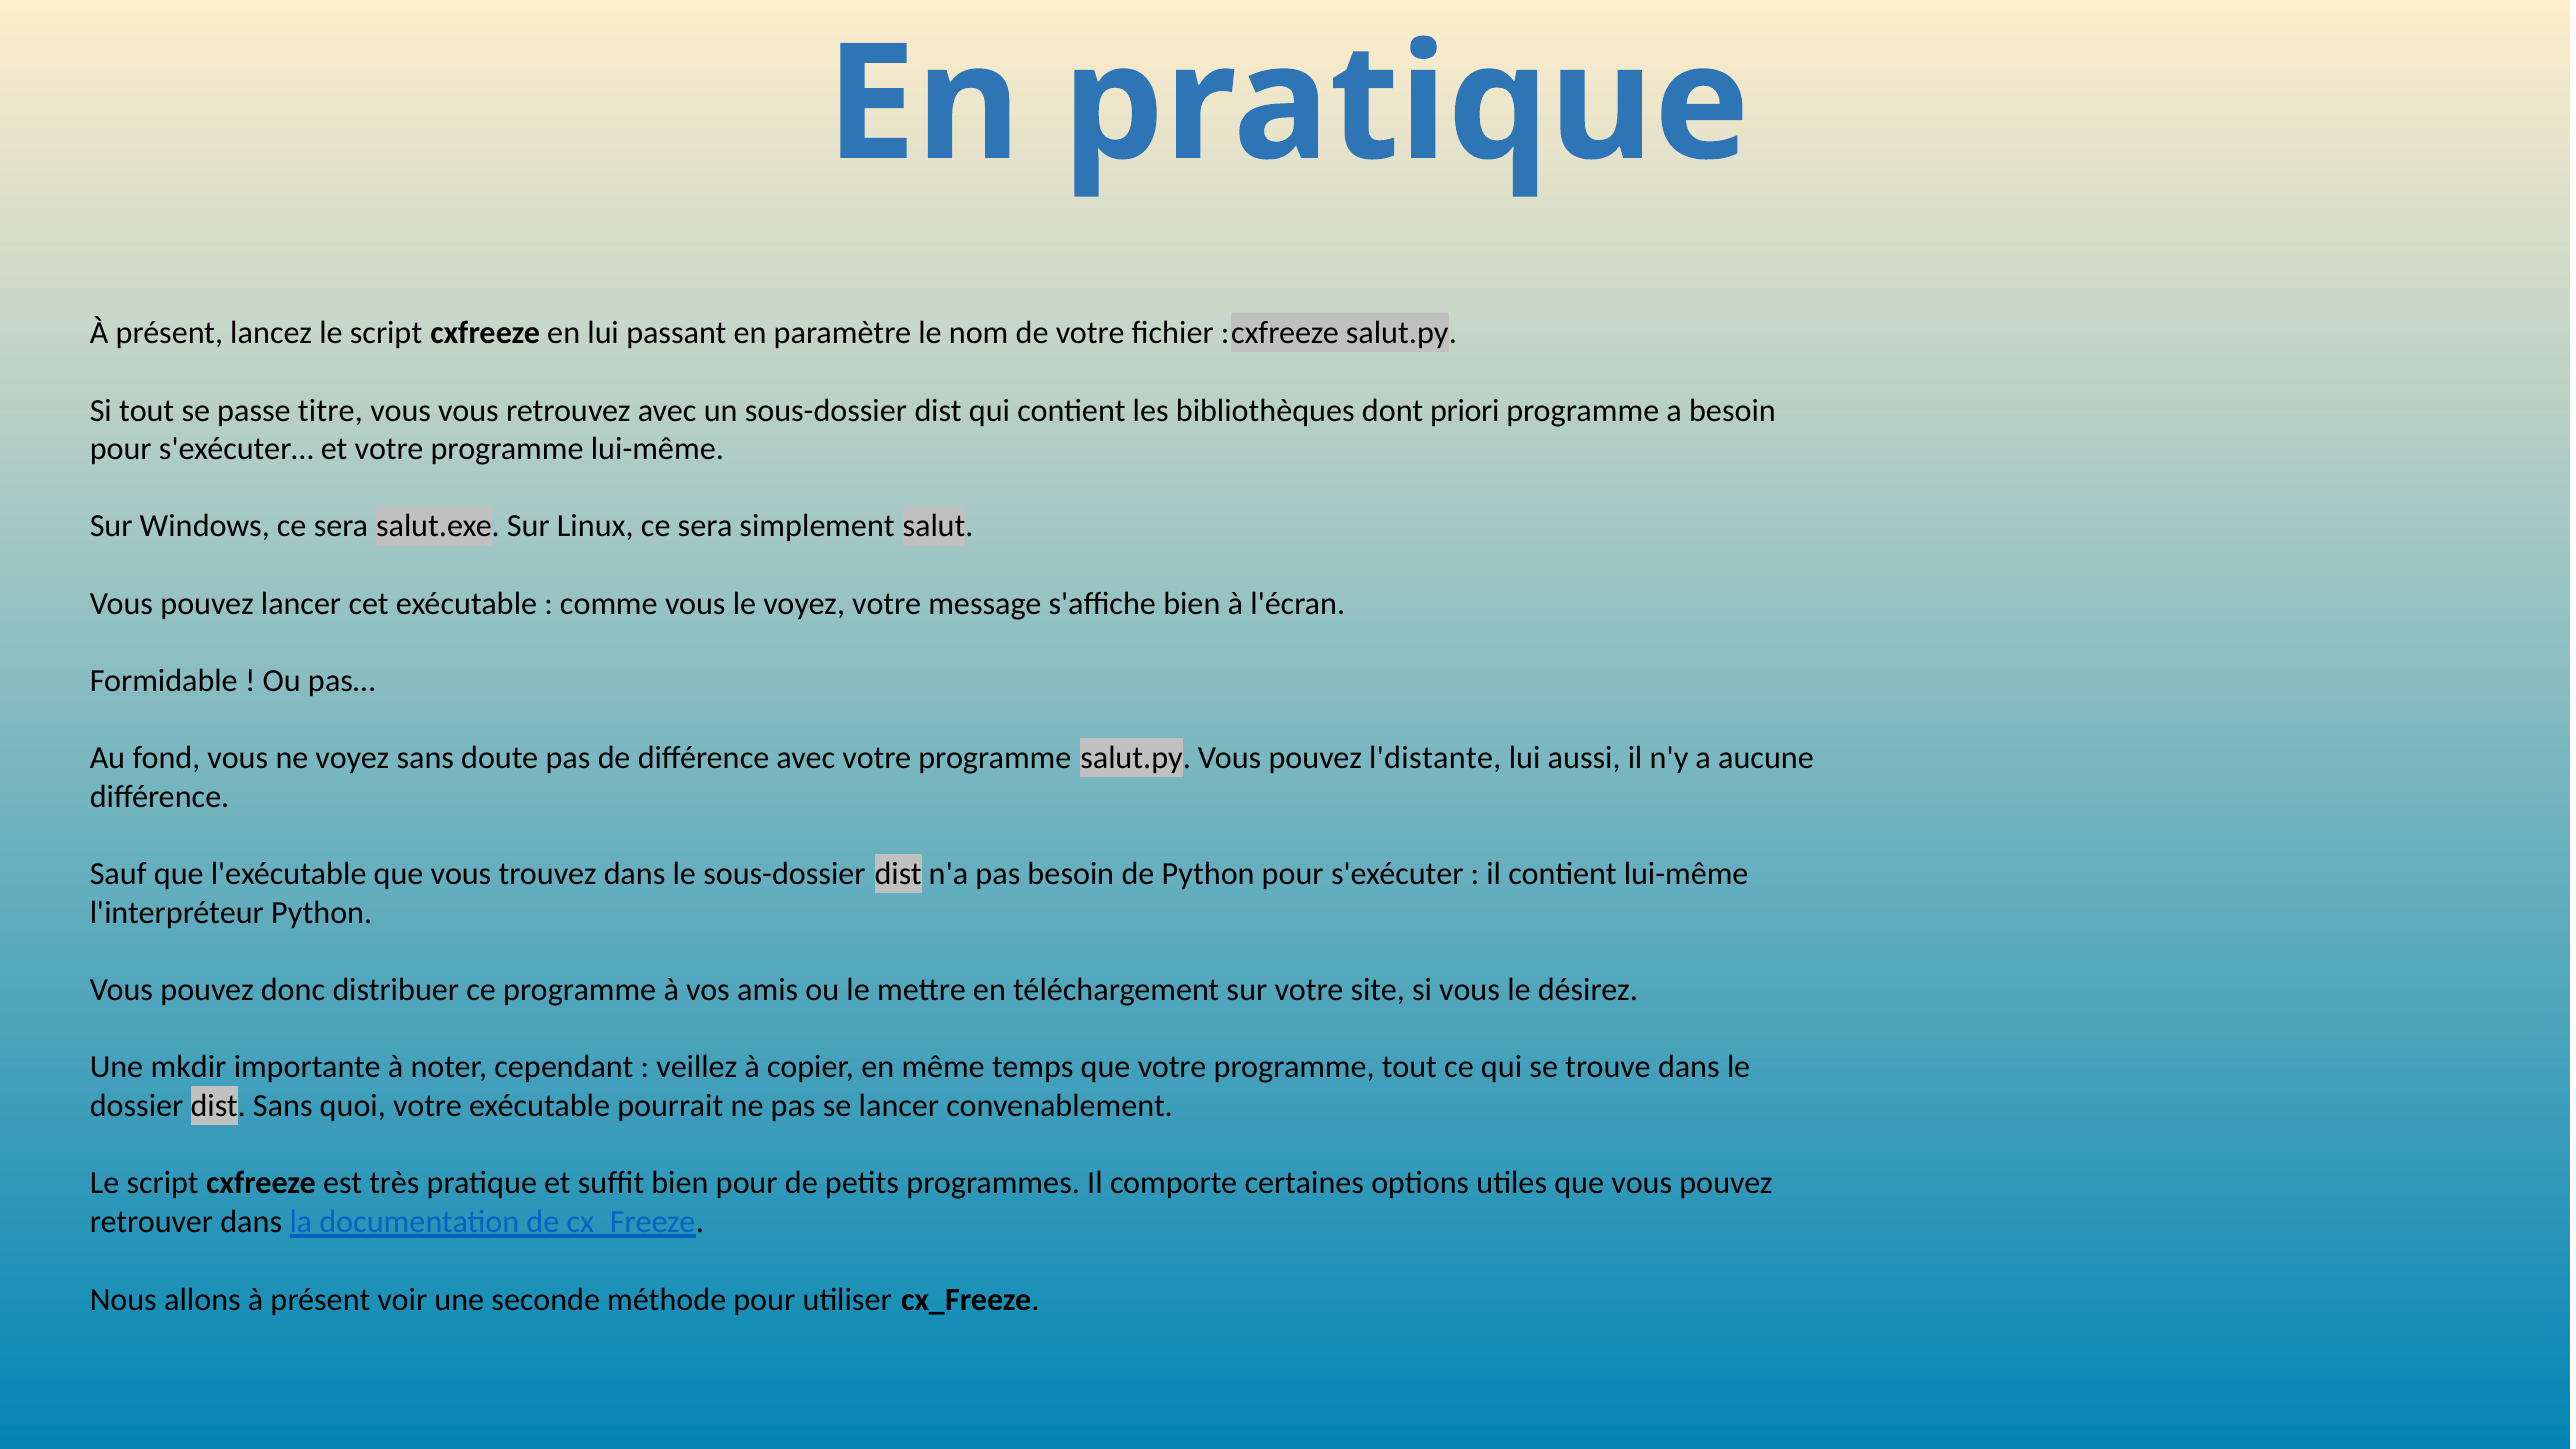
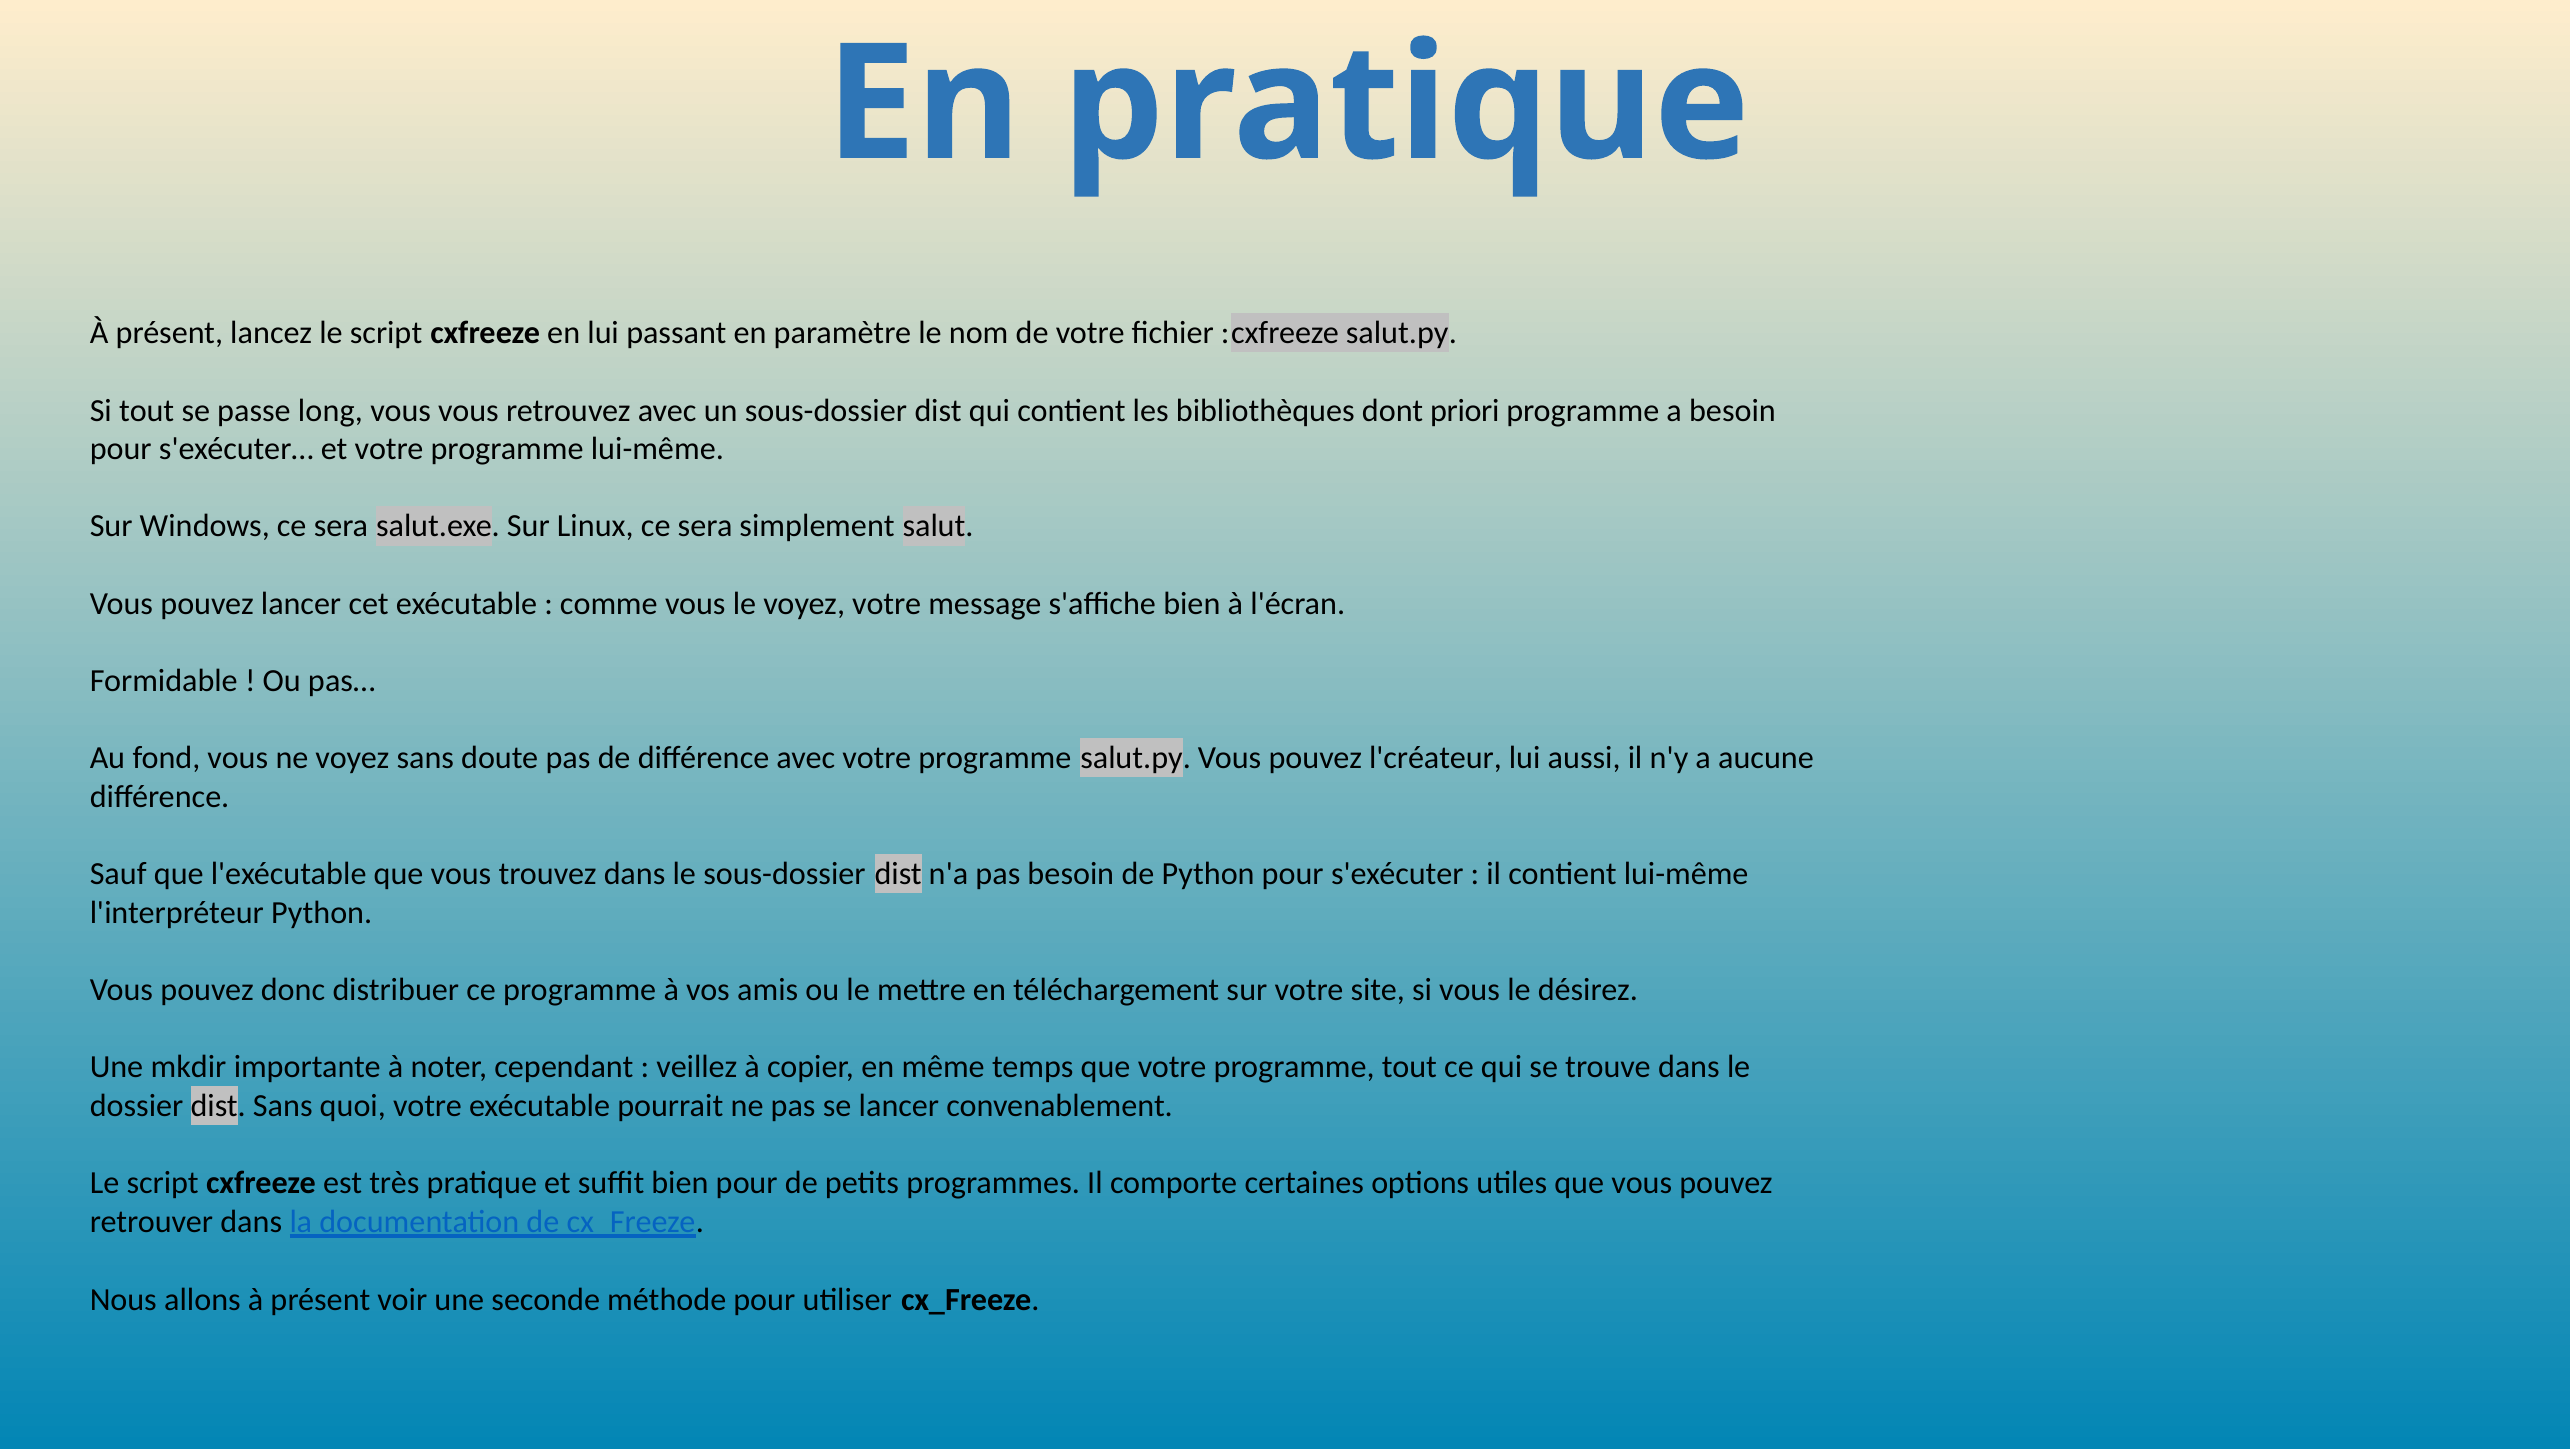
titre: titre -> long (330, 410)
l'distante: l'distante -> l'créateur (1435, 758)
